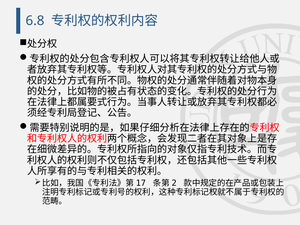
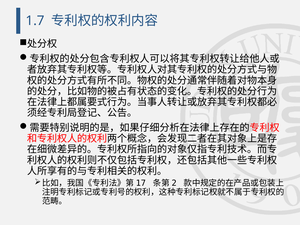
6.8: 6.8 -> 1.7 (35, 21)
